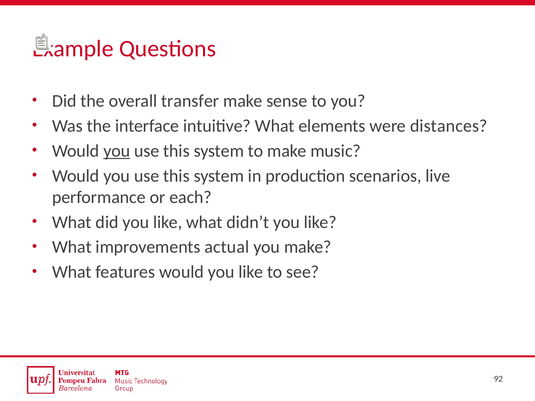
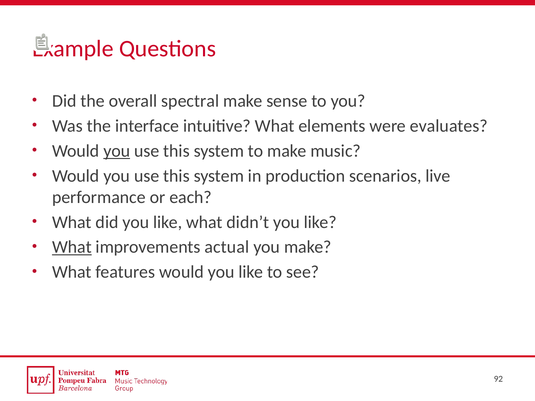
transfer: transfer -> spectral (190, 101)
distances: distances -> evaluates (449, 126)
What underline: none -> present (72, 247)
